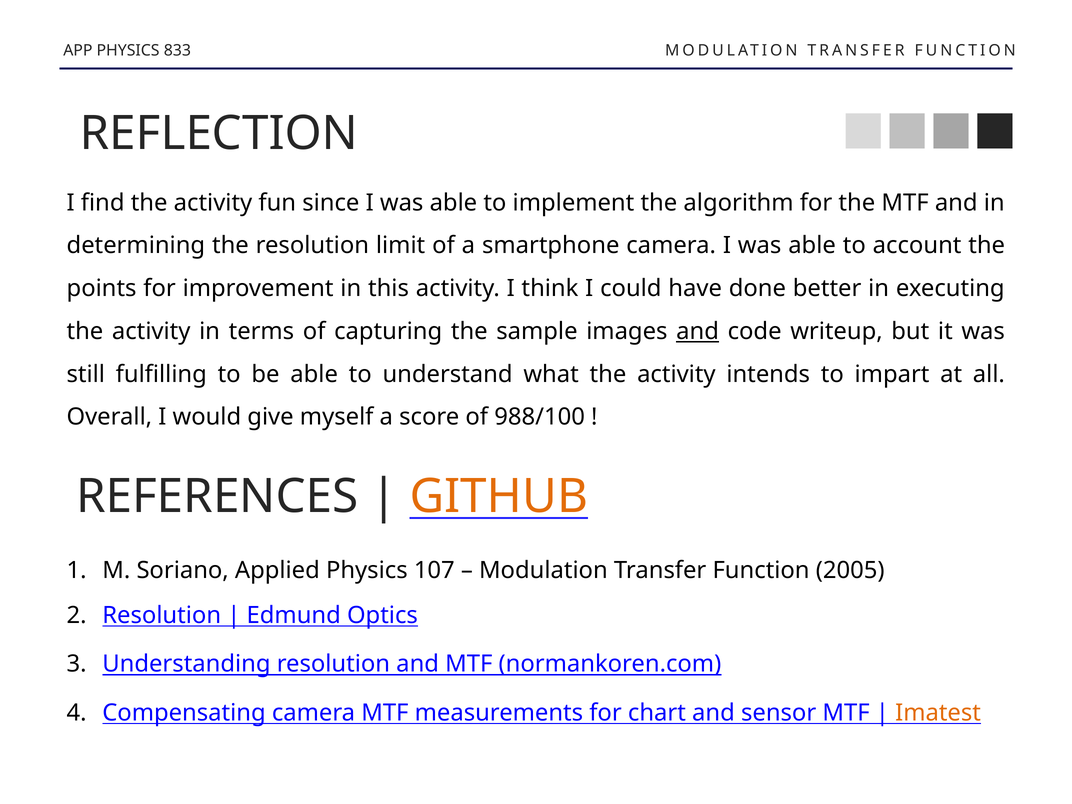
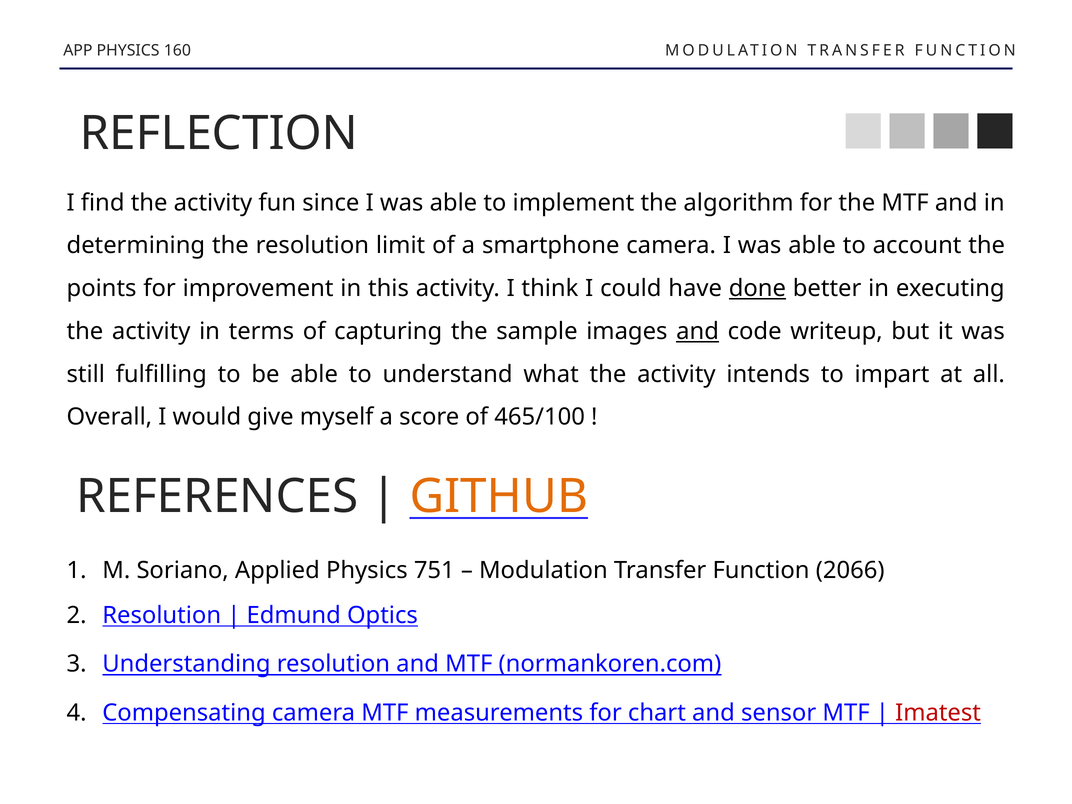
833: 833 -> 160 (177, 50)
done underline: none -> present (757, 288)
988/100: 988/100 -> 465/100 (540, 417)
107: 107 -> 751 (434, 570)
2005: 2005 -> 2066 (850, 570)
Imatest colour: orange -> red (938, 713)
